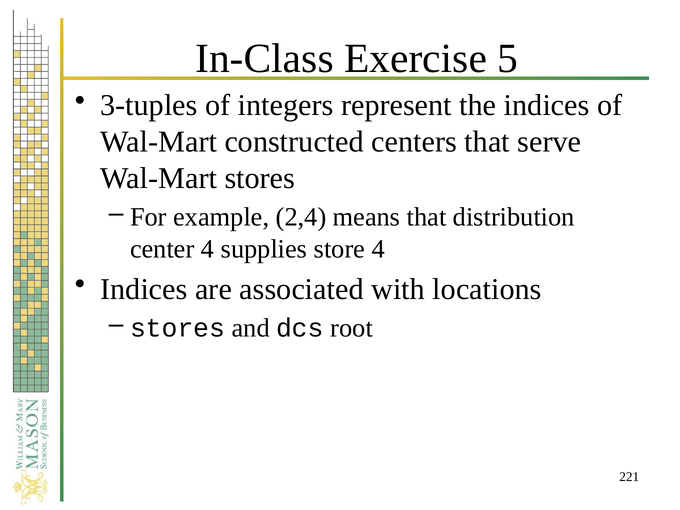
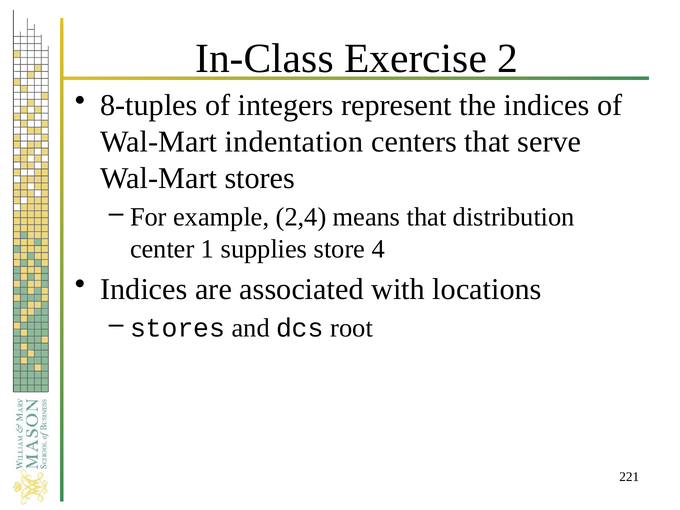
5: 5 -> 2 (508, 58)
3-tuples: 3-tuples -> 8-tuples (149, 105)
constructed: constructed -> indentation (294, 142)
center 4: 4 -> 1 (208, 249)
